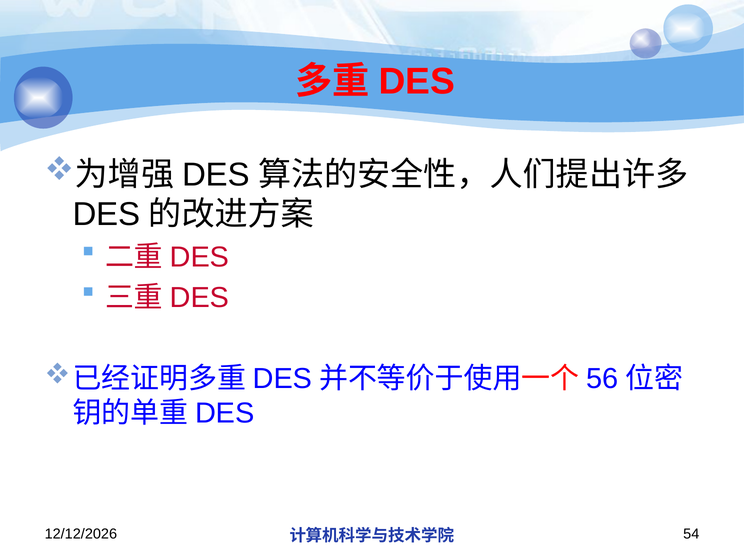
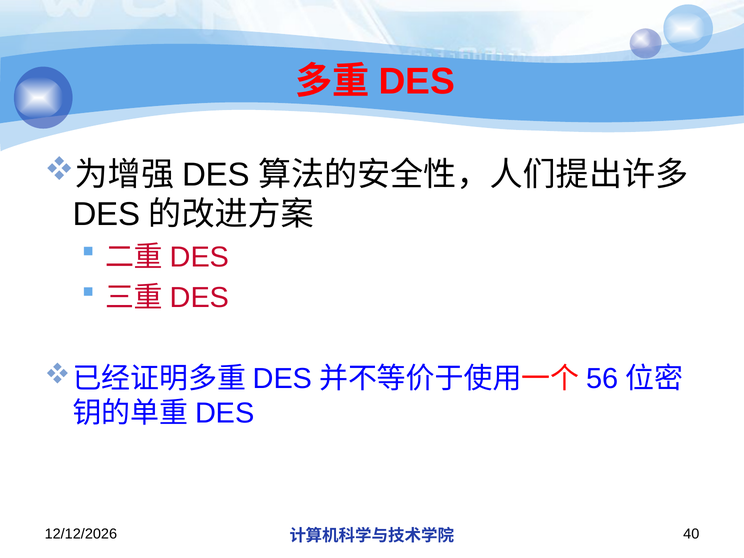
54: 54 -> 40 (691, 534)
